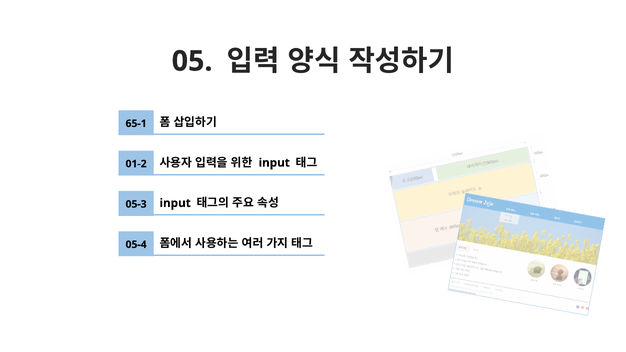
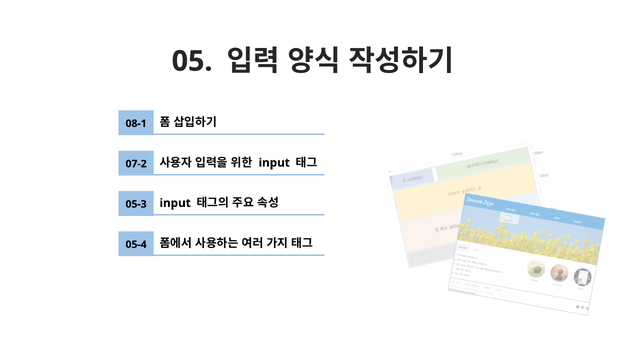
65-1: 65-1 -> 08-1 (136, 124)
01-2: 01-2 -> 07-2 (136, 164)
